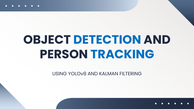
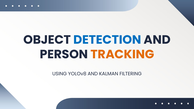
TRACKING colour: blue -> orange (122, 54)
